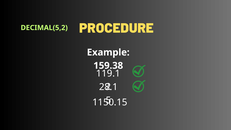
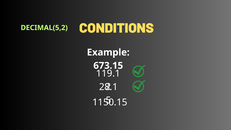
PROCEDURE: PROCEDURE -> CONDITIONS (117, 28)
159.38: 159.38 -> 673.15 (108, 66)
